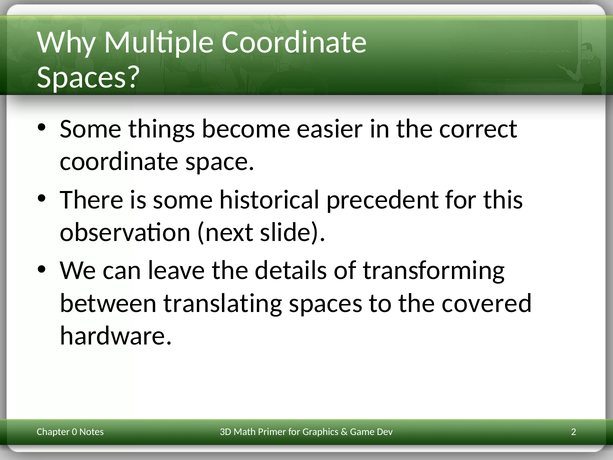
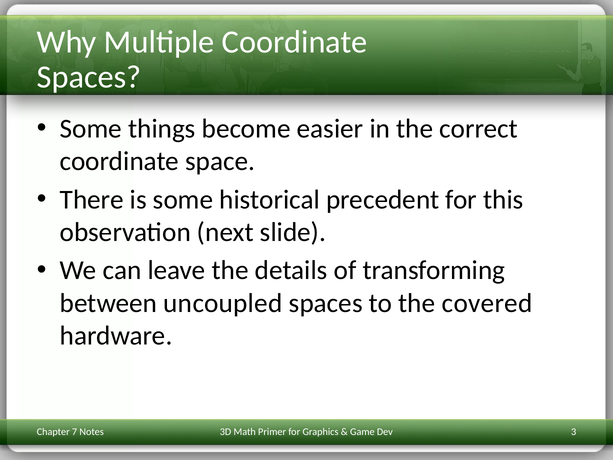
translating: translating -> uncoupled (223, 303)
2: 2 -> 3 (574, 432)
0: 0 -> 7 (75, 432)
